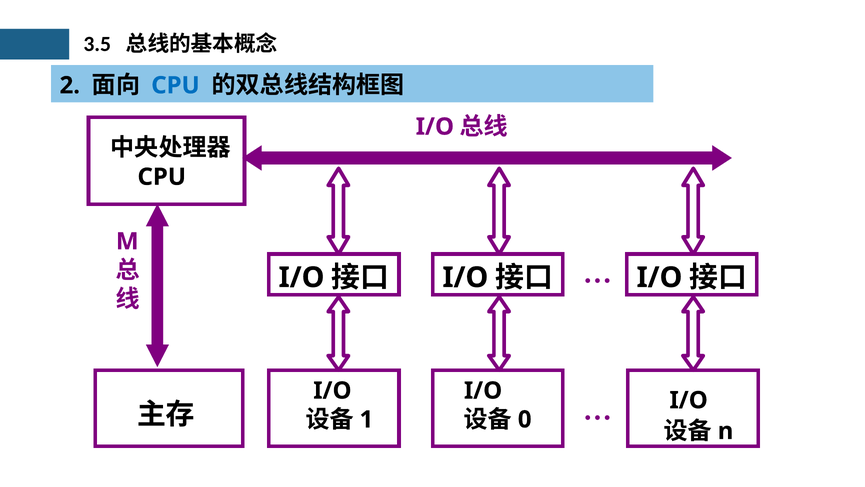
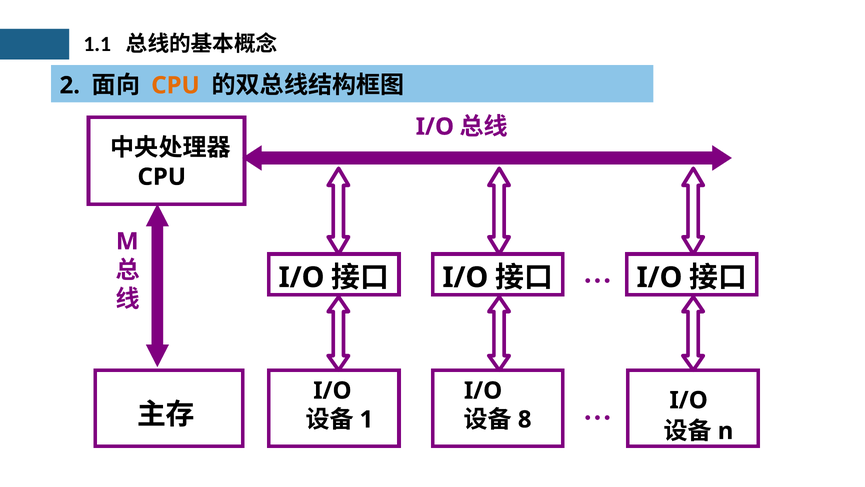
3.5: 3.5 -> 1.1 (97, 44)
CPU colour: blue -> orange (175, 85)
0: 0 -> 8 (525, 419)
